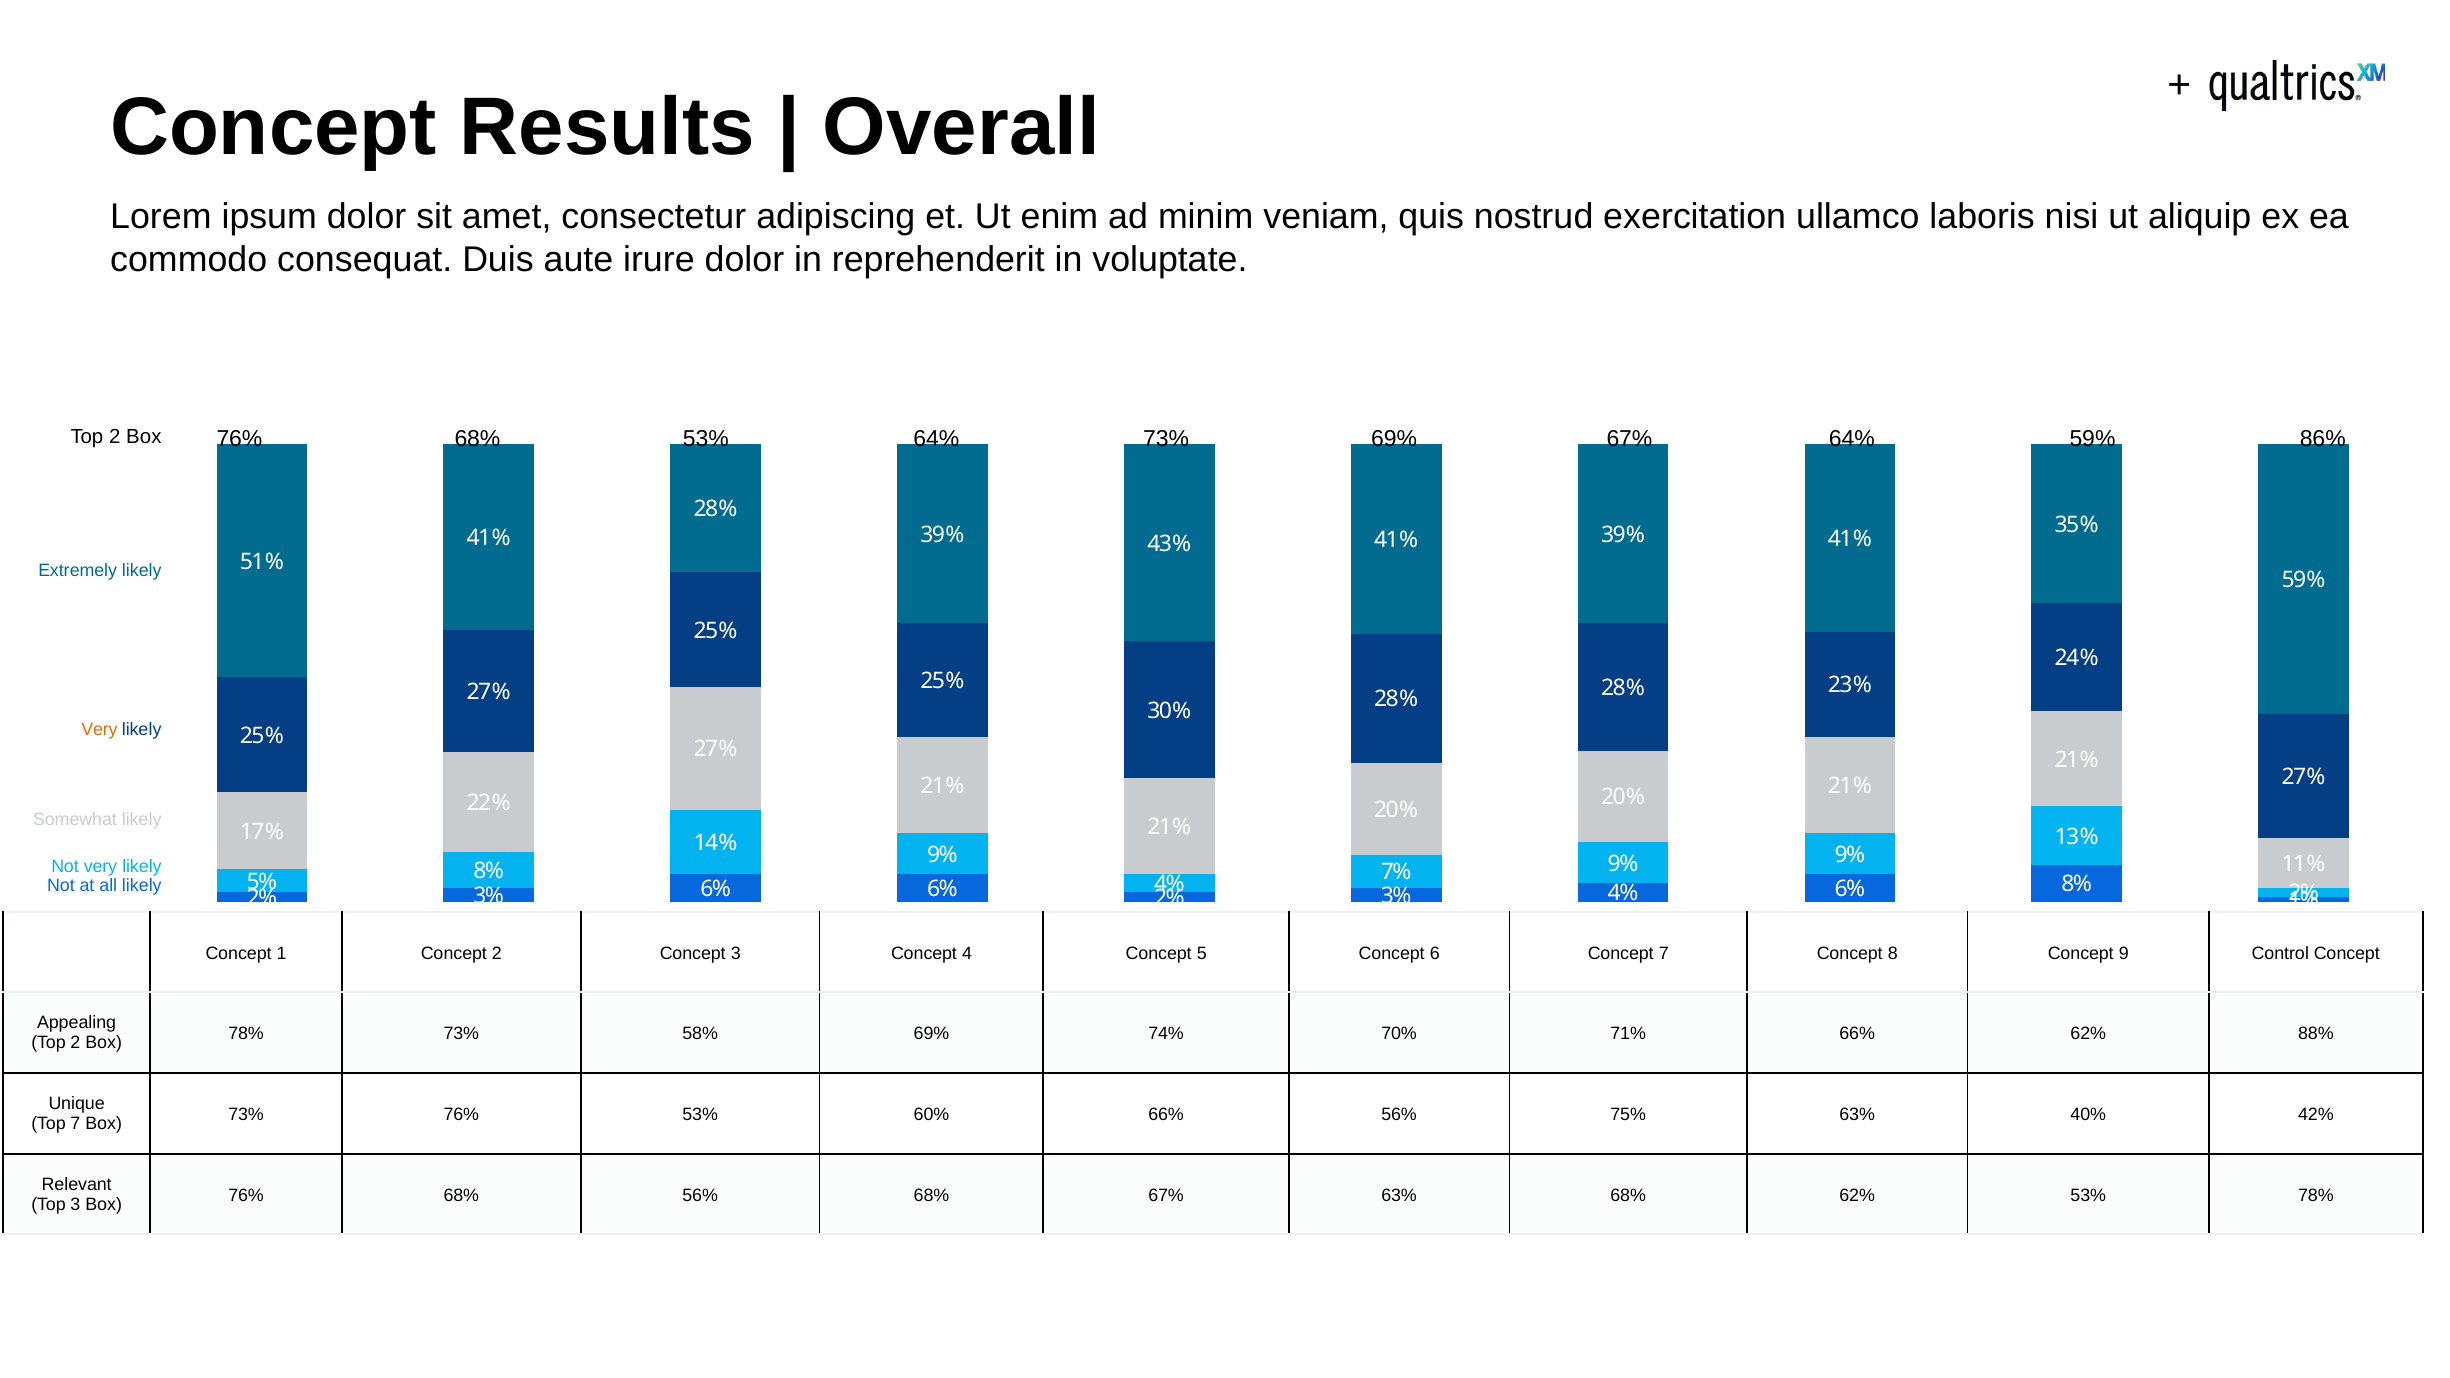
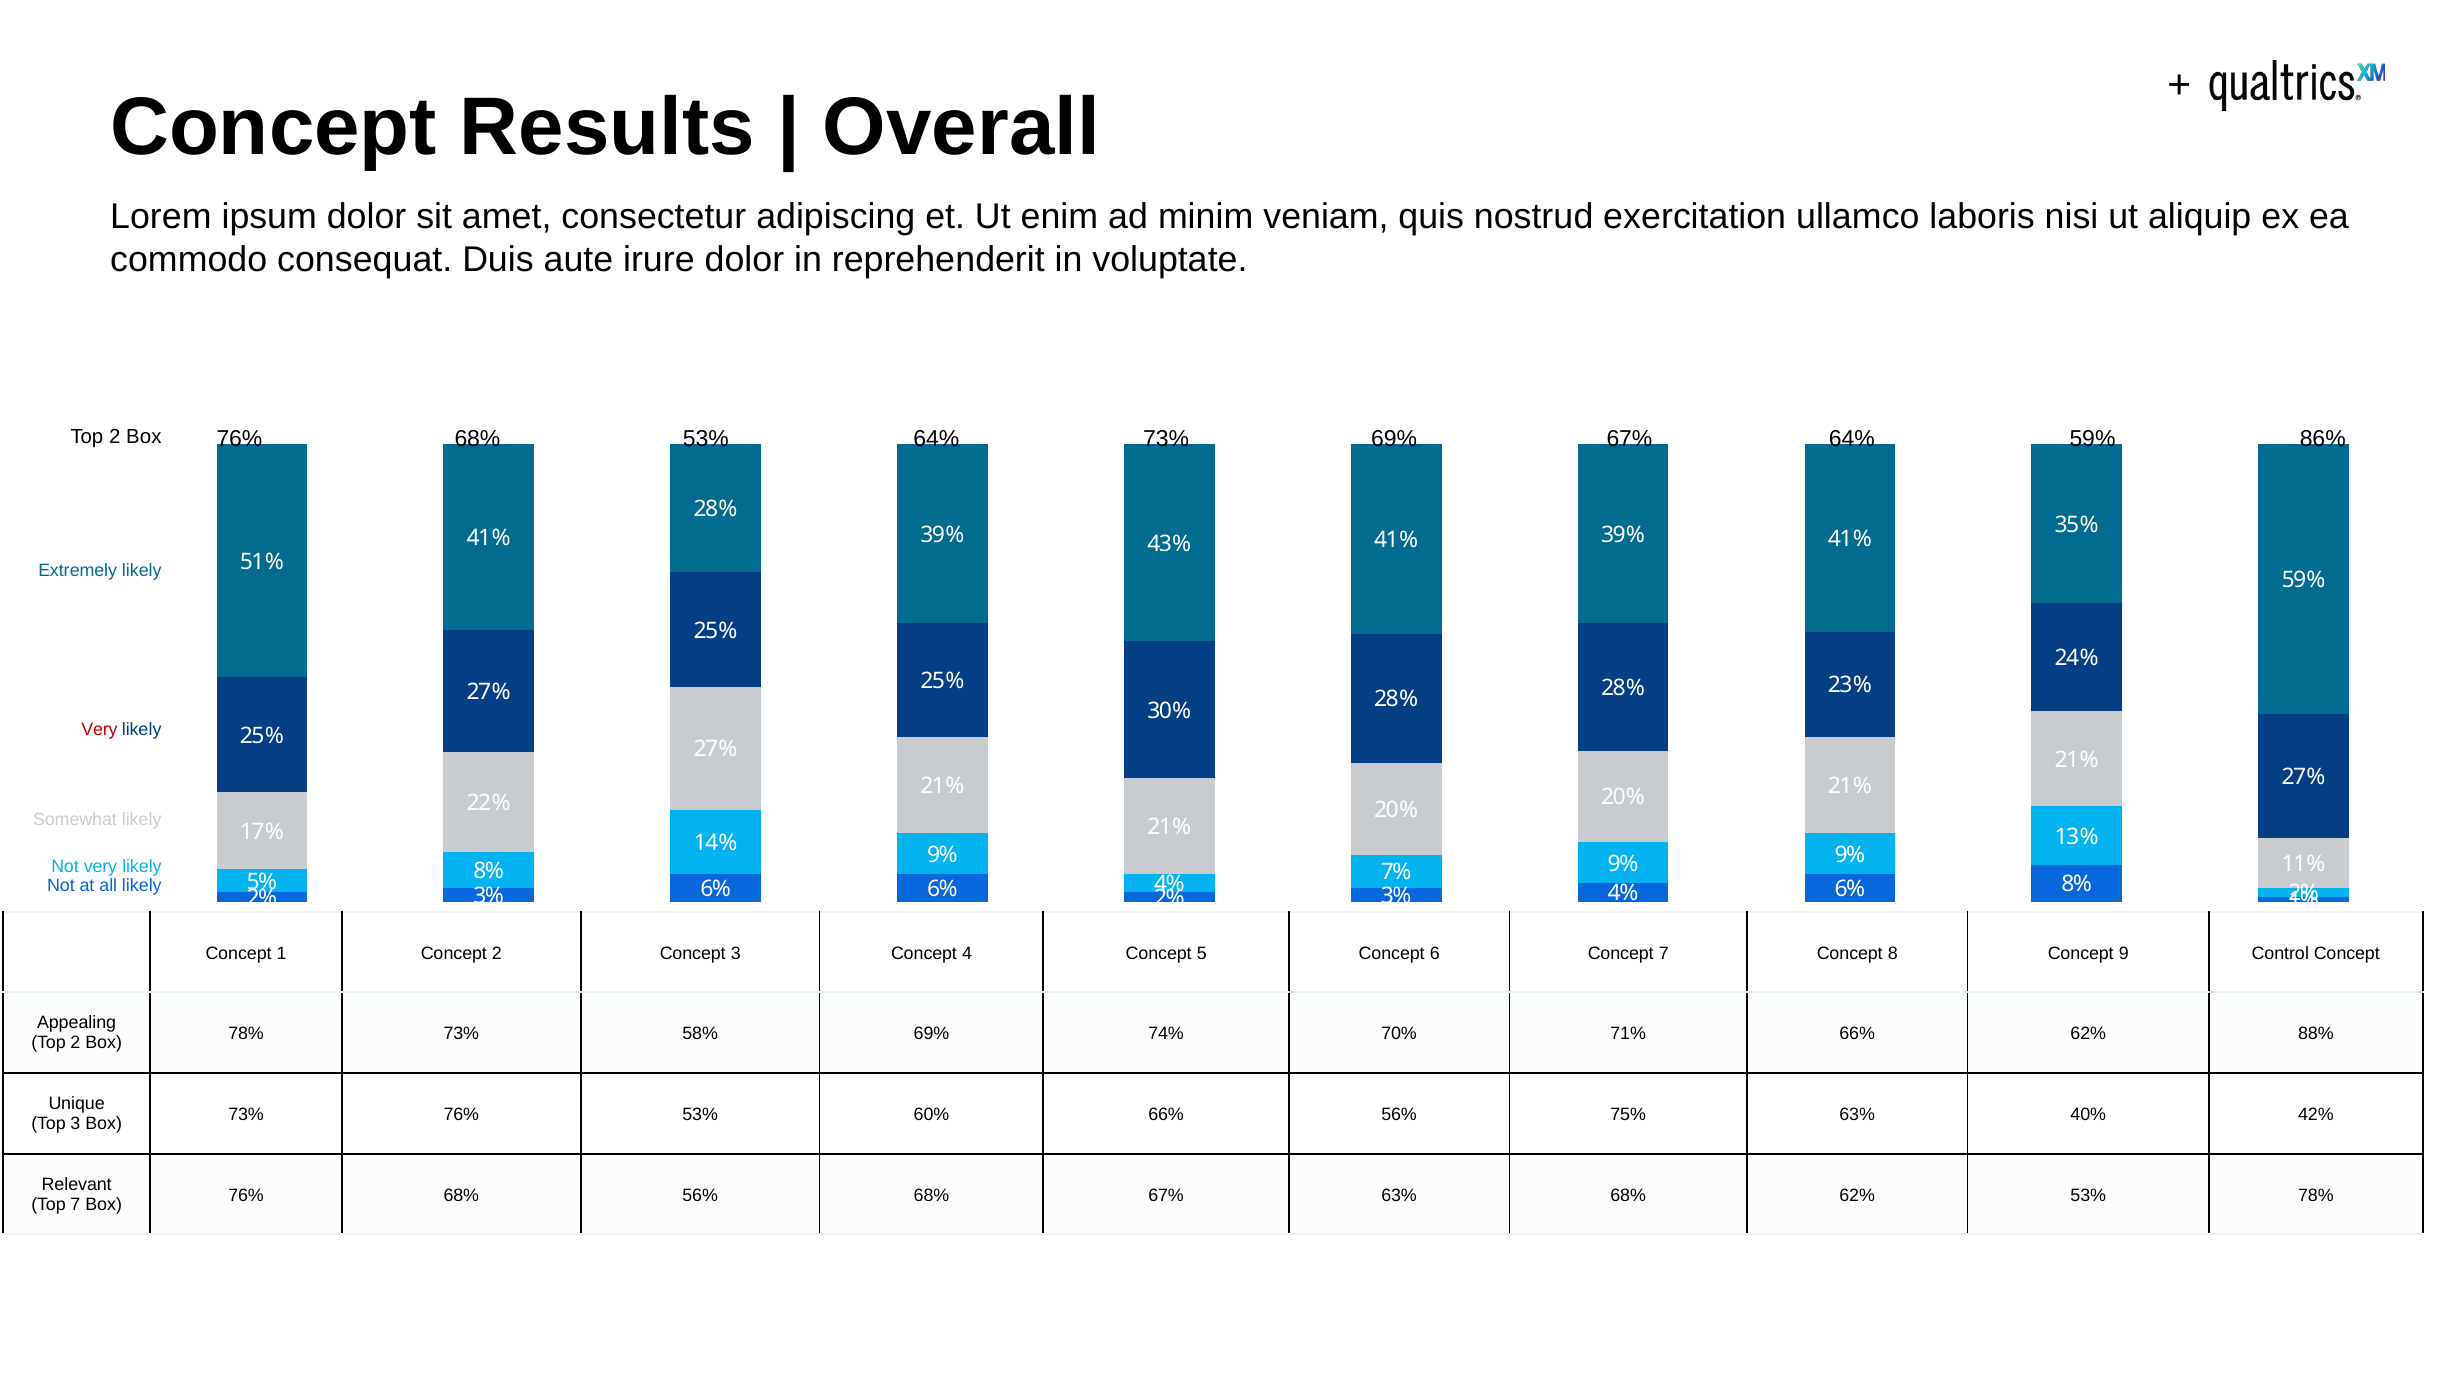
Very colour: orange -> red (99, 730)
Top 7: 7 -> 3 (75, 1124)
Top 3: 3 -> 7 (75, 1204)
